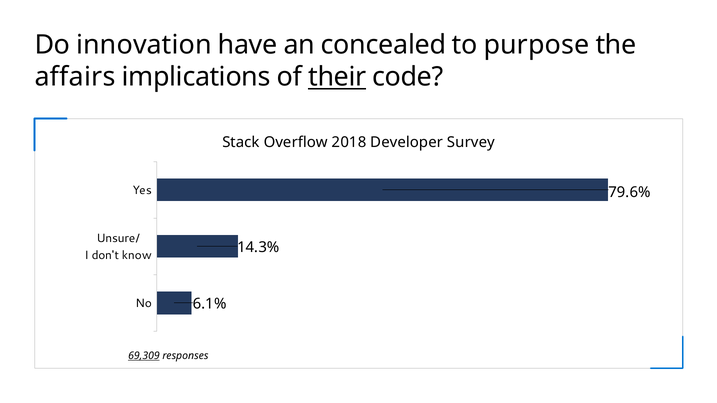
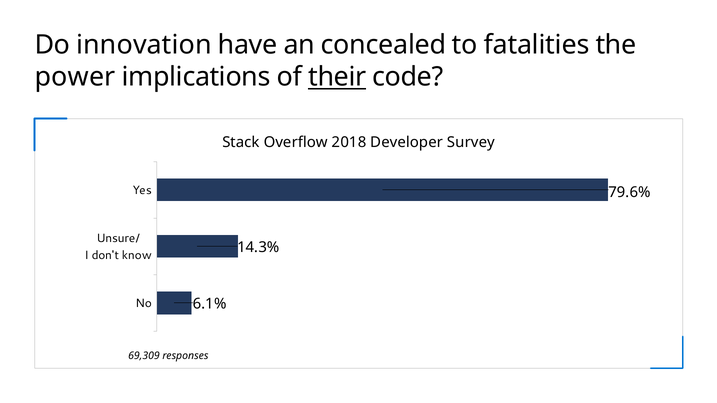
purpose: purpose -> fatalities (537, 45)
affairs: affairs -> power (75, 77)
69,309 underline: present -> none (144, 356)
